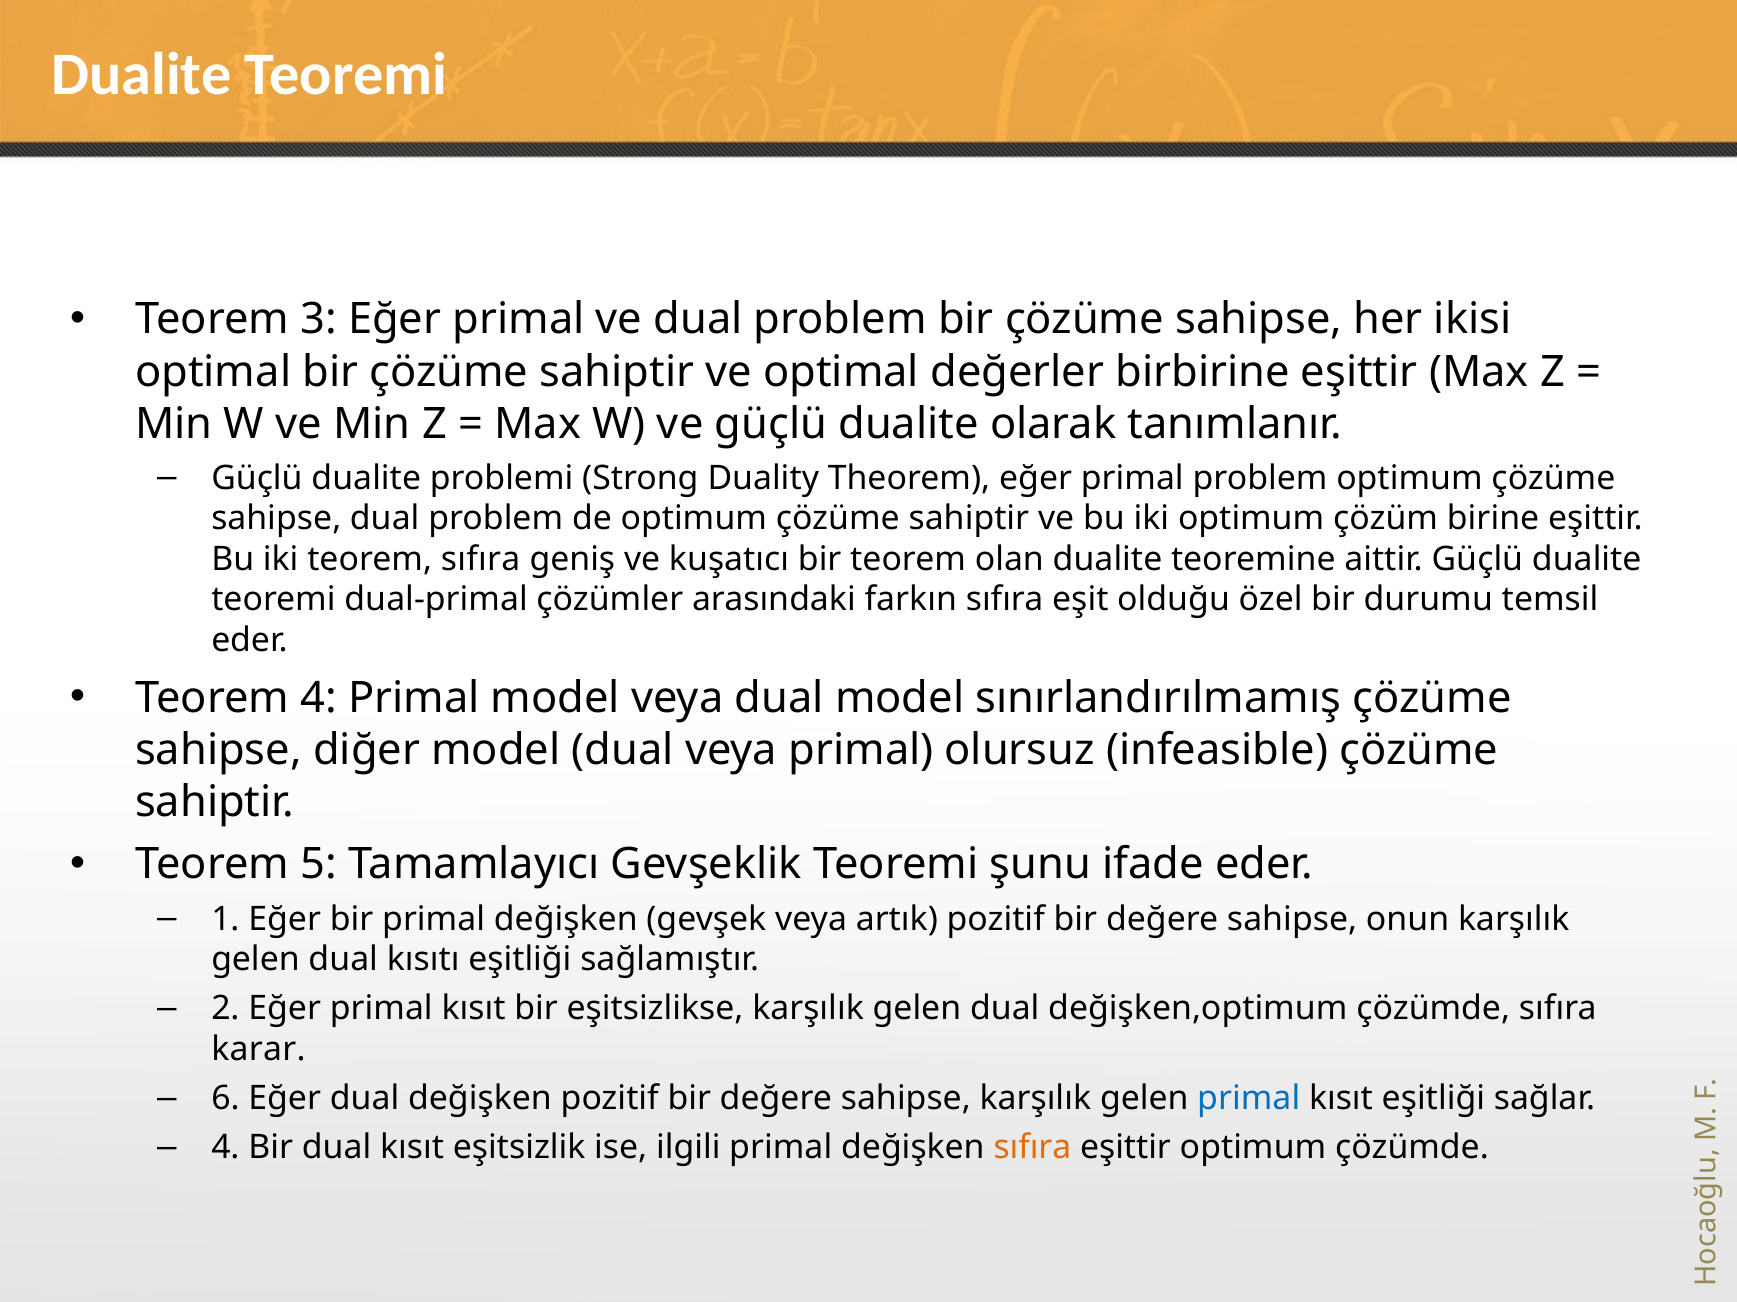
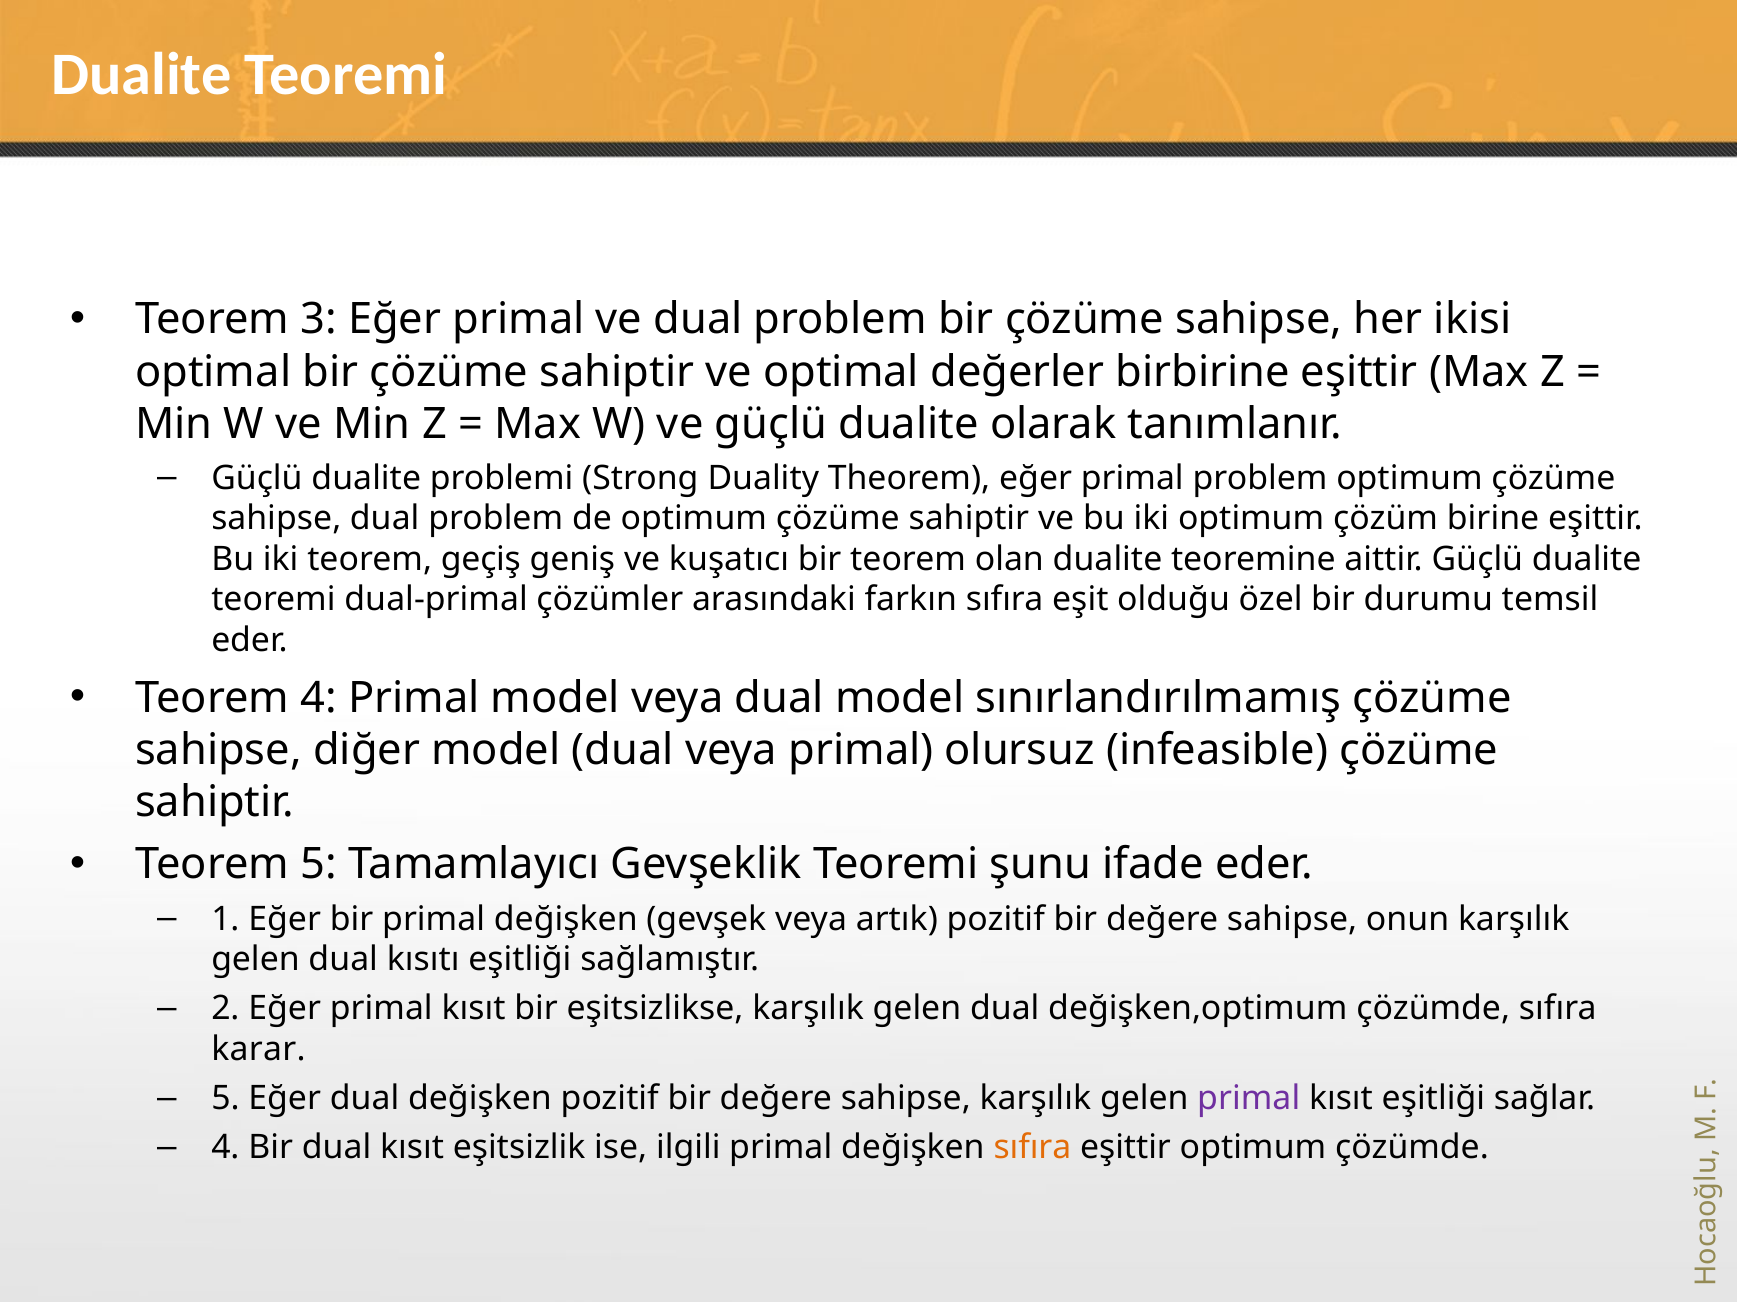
teorem sıfıra: sıfıra -> geçiş (481, 559)
6: 6 -> 5 (225, 1099)
primal colour: blue -> purple (1249, 1099)
